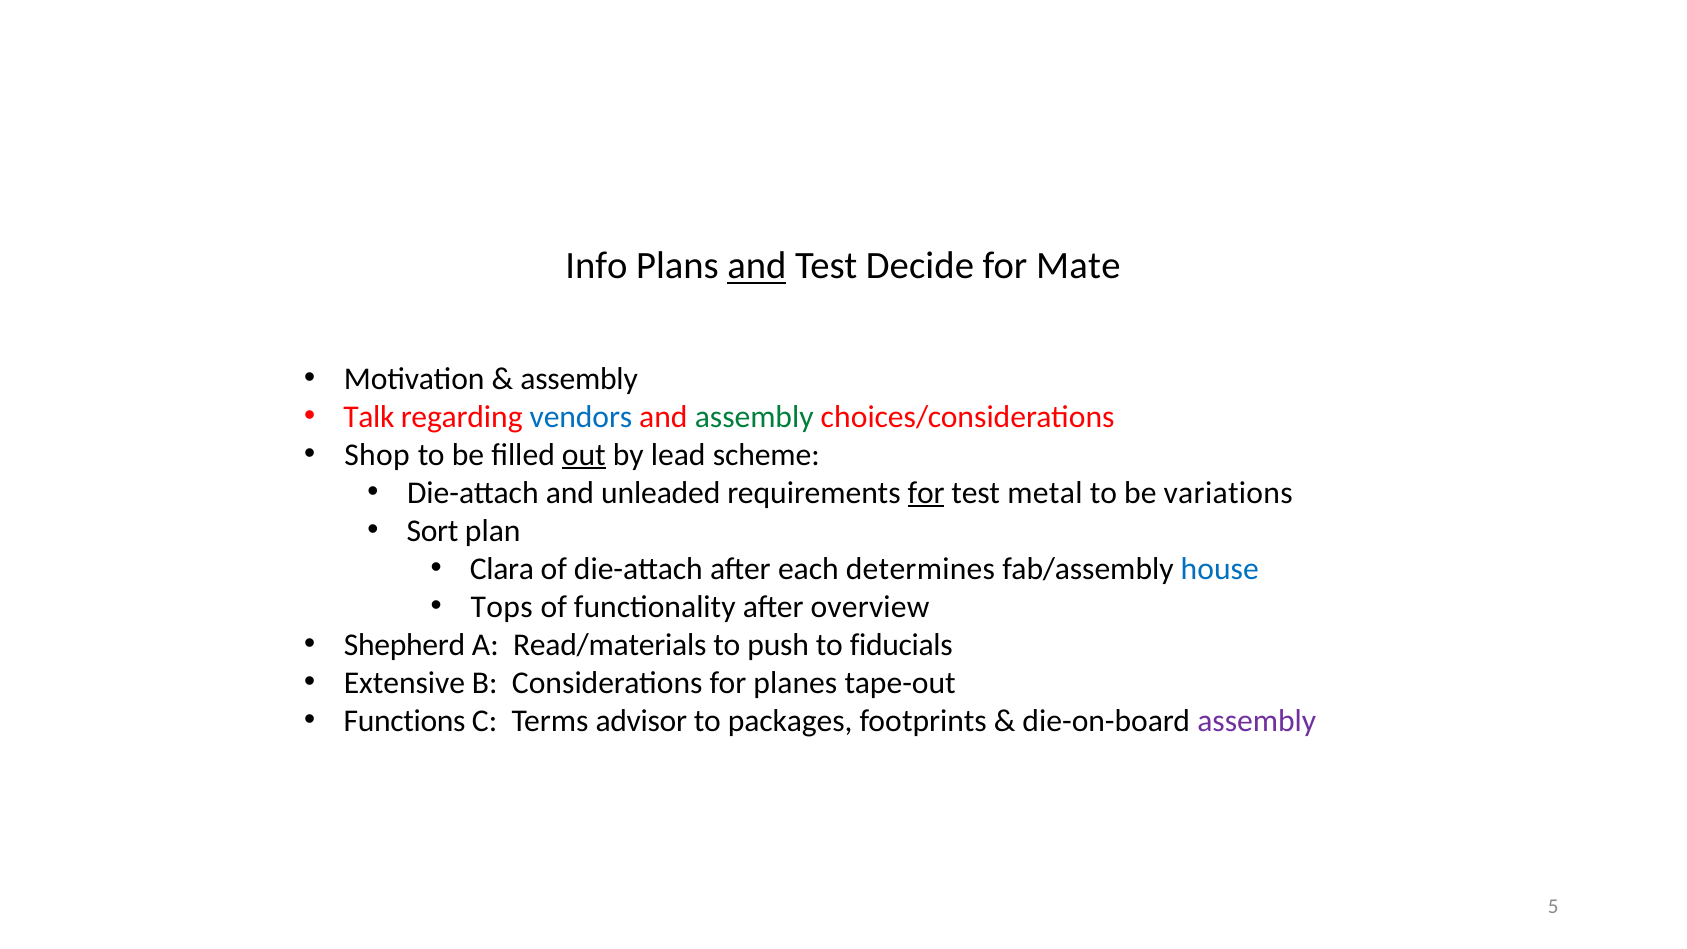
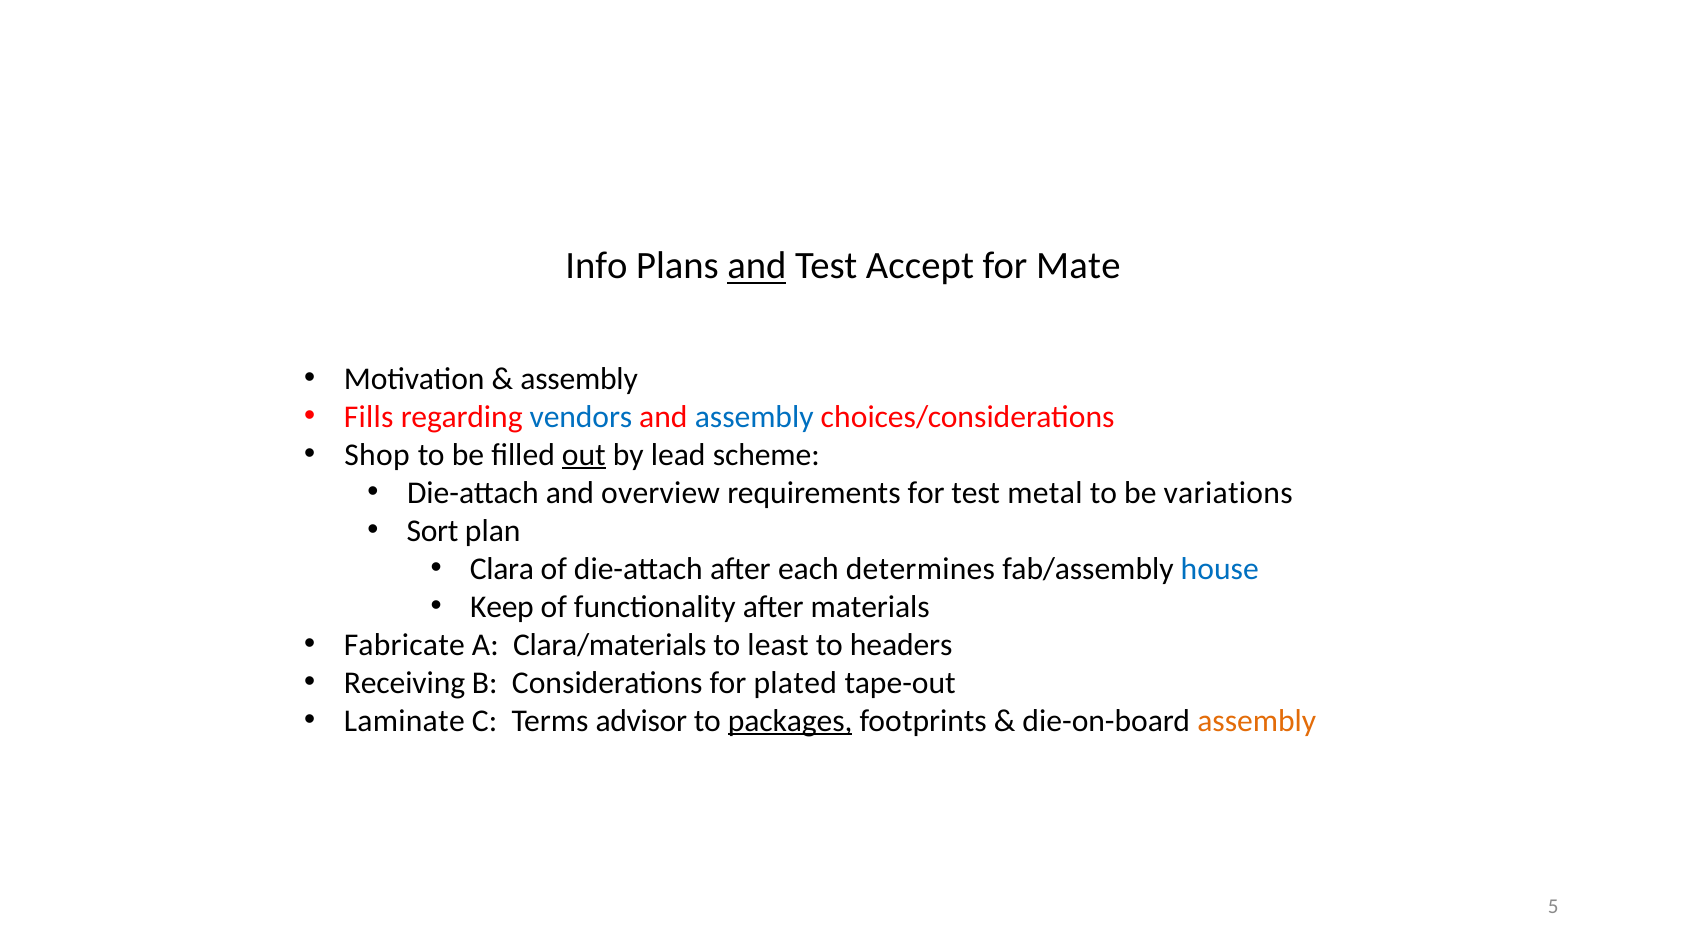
Decide: Decide -> Accept (920, 266)
Talk: Talk -> Fills (369, 417)
assembly colour: green -> blue (754, 417)
unleaded: unleaded -> overview (661, 493)
for underline: present -> none (926, 493)
Tops: Tops -> Keep (502, 607)
overview: overview -> materials (870, 607)
Shepherd: Shepherd -> Fabricate (404, 645)
Read/materials: Read/materials -> Clara/materials (610, 645)
push: push -> least (778, 645)
fiducials: fiducials -> headers (901, 645)
Extensive: Extensive -> Receiving (404, 683)
planes: planes -> plated (795, 683)
Functions: Functions -> Laminate (404, 721)
packages underline: none -> present (790, 721)
assembly colour: purple -> orange (1257, 721)
